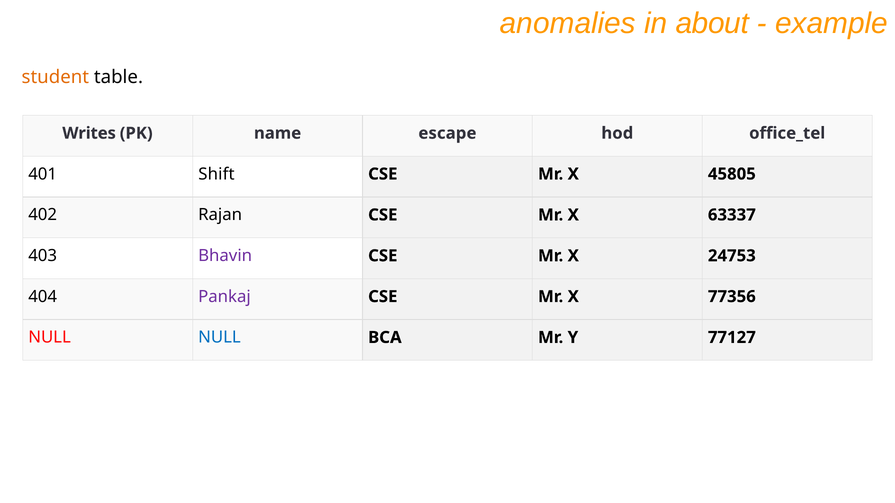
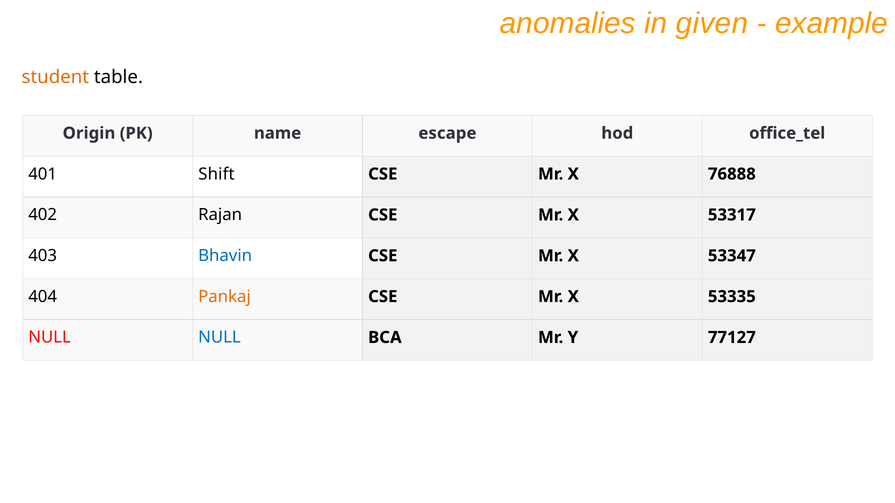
about: about -> given (712, 23)
Writes: Writes -> Origin (89, 133)
45805: 45805 -> 76888 (732, 174)
63337: 63337 -> 53317 (732, 215)
Bhavin colour: purple -> blue (225, 256)
24753: 24753 -> 53347 (732, 256)
Pankaj colour: purple -> orange (224, 297)
77356: 77356 -> 53335 (732, 297)
